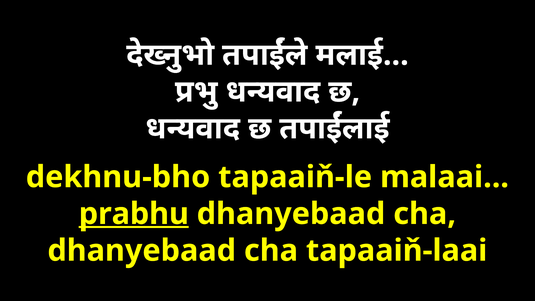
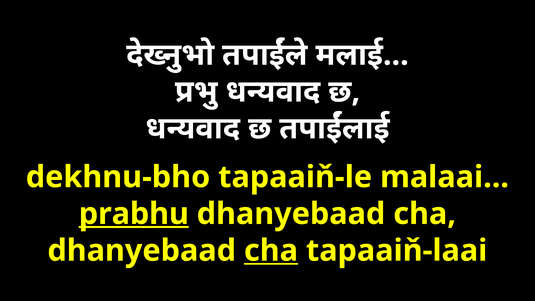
cha underline: none -> present (271, 251)
